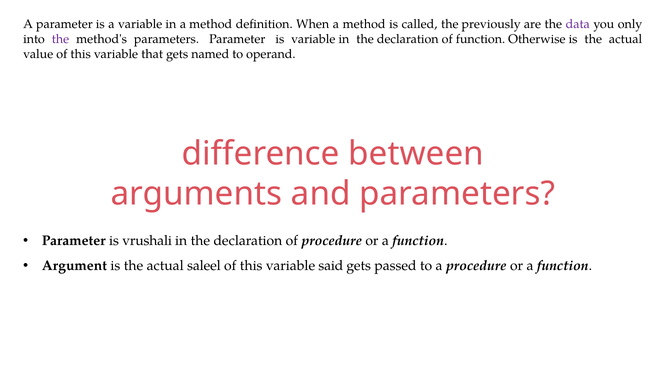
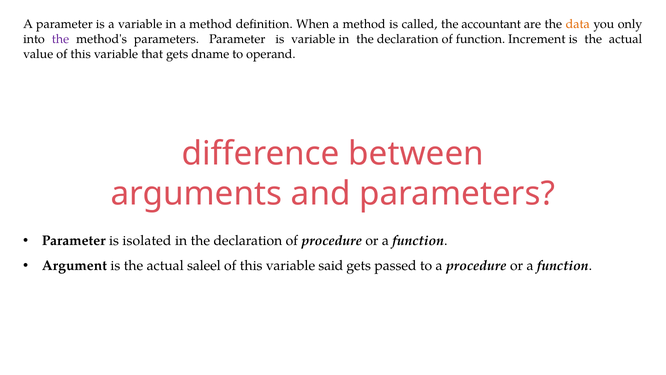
previously: previously -> accountant (491, 24)
data colour: purple -> orange (578, 24)
Otherwise: Otherwise -> Increment (537, 39)
named: named -> dname (210, 54)
vrushali: vrushali -> isolated (147, 241)
